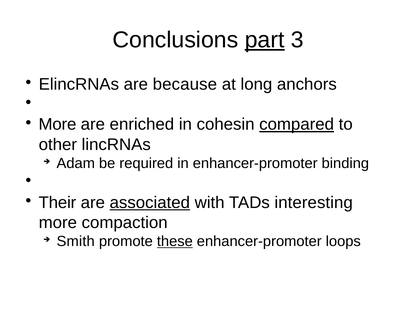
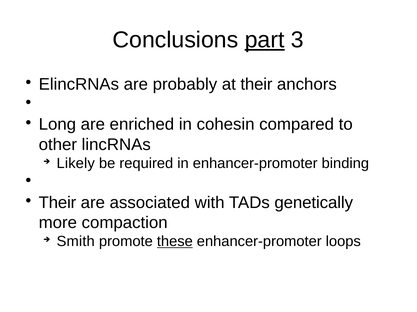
because: because -> probably (185, 84)
at long: long -> their (256, 84)
More: More -> Long (57, 125)
compared underline: present -> none (297, 125)
Adam: Adam -> Likely (76, 164)
associated underline: present -> none (150, 203)
interesting: interesting -> genetically (314, 203)
